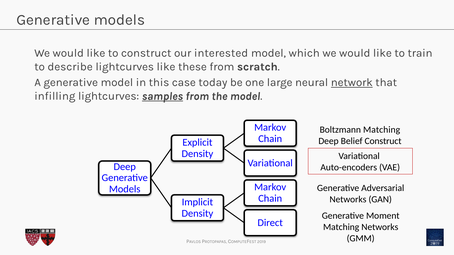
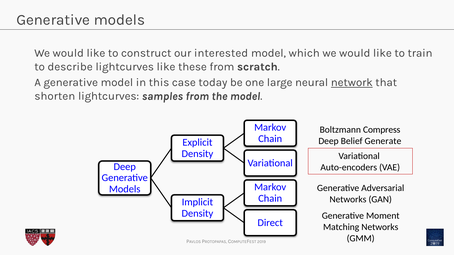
infilling: infilling -> shorten (55, 96)
samples underline: present -> none (162, 96)
Boltzmann Matching: Matching -> Compress (382, 130)
Belief Construct: Construct -> Generate (383, 141)
